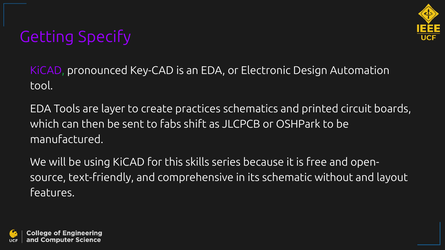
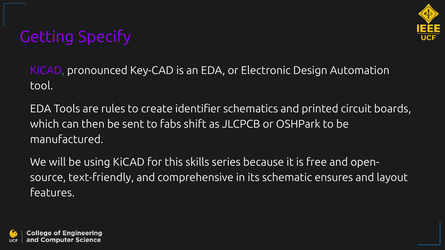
layer: layer -> rules (113, 109)
practices: practices -> identifier (198, 109)
without: without -> ensures (334, 178)
